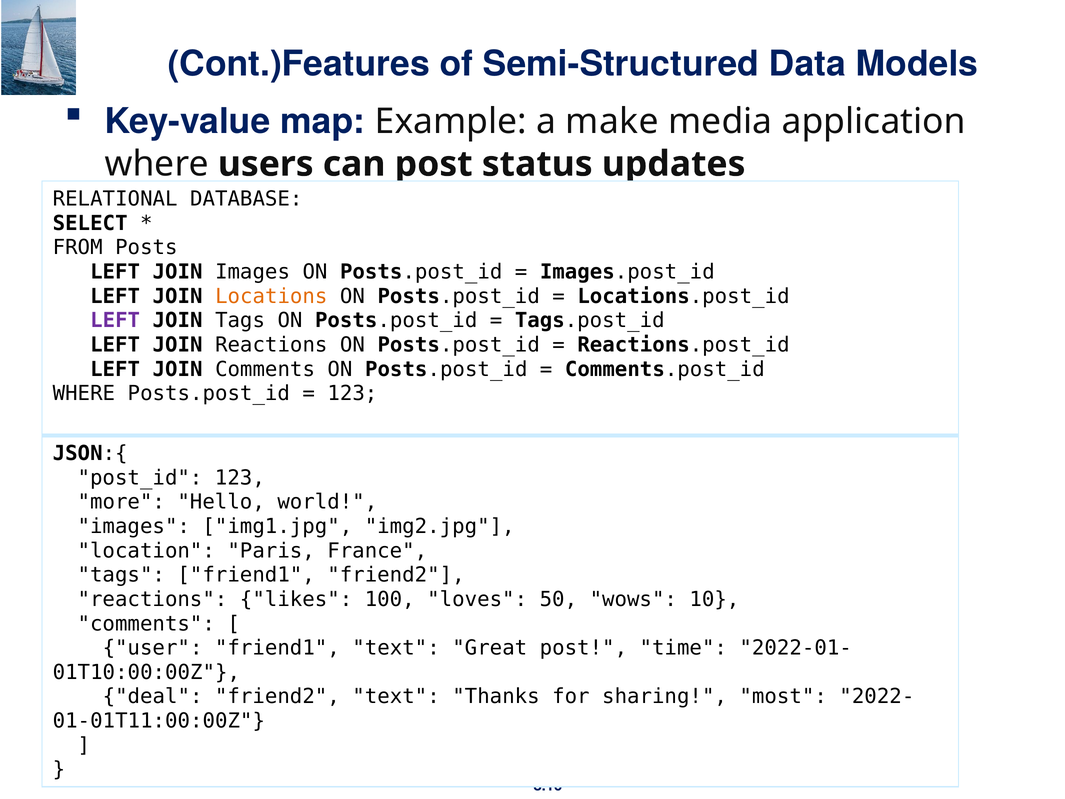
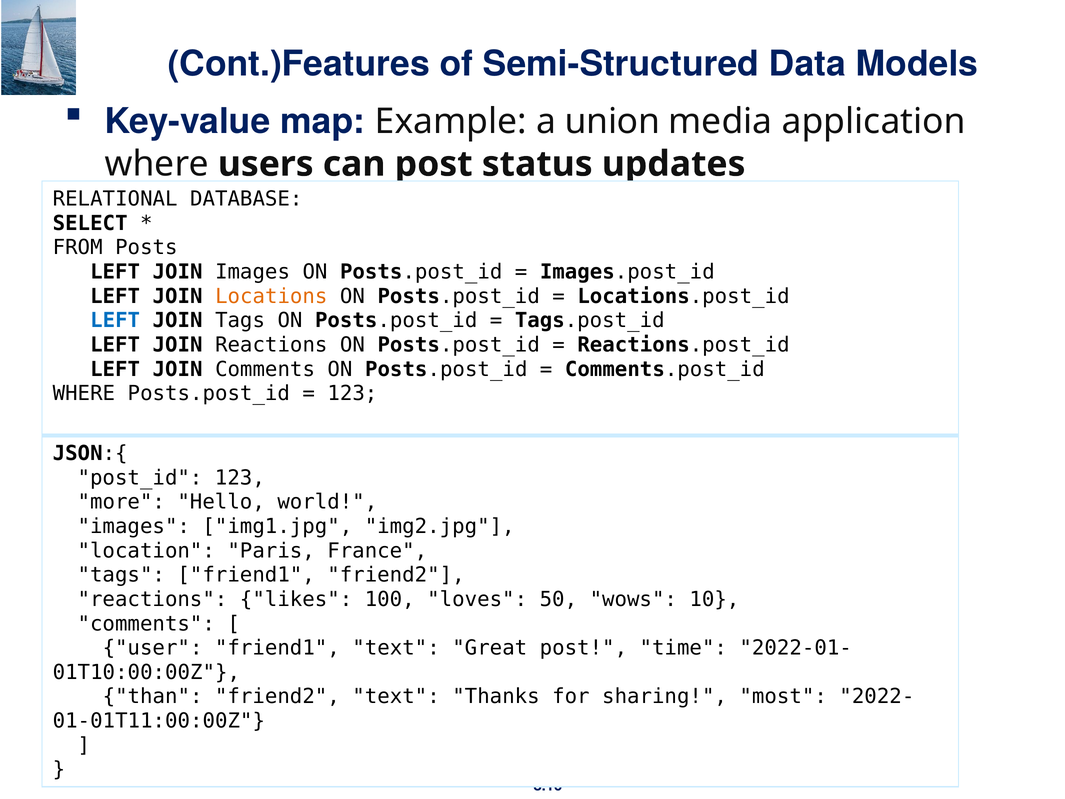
make: make -> union (612, 121)
LEFT colour: purple -> blue (115, 320)
deal: deal -> than (153, 696)
